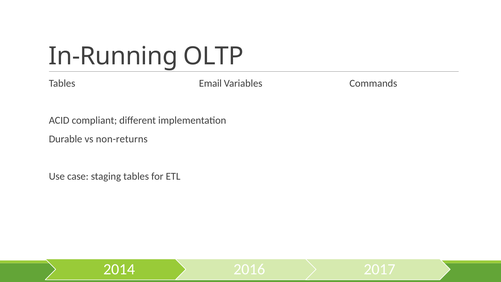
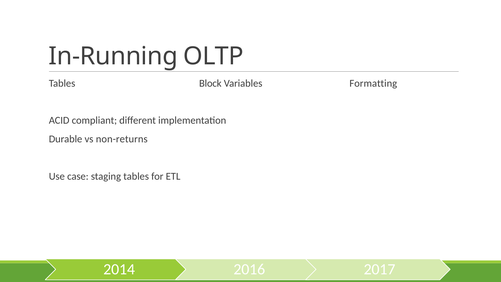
Email: Email -> Block (210, 83)
Commands: Commands -> Formatting (373, 83)
